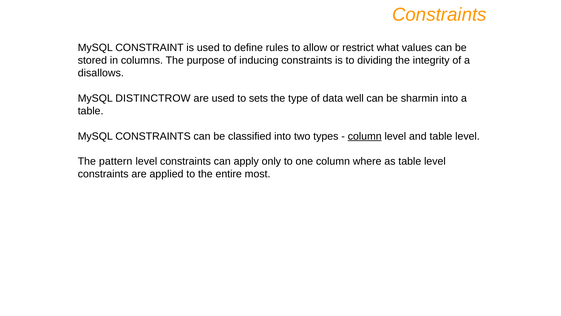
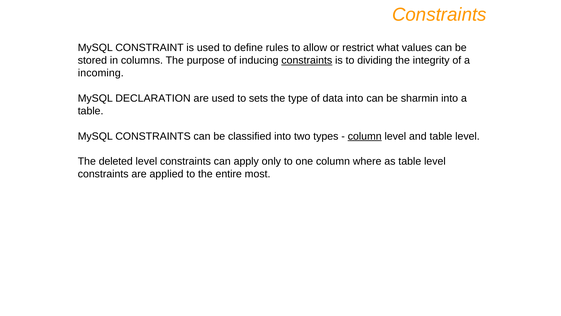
constraints underline: none -> present (307, 60)
disallows: disallows -> incoming (101, 73)
DISTINCTROW: DISTINCTROW -> DECLARATION (153, 98)
data well: well -> into (355, 98)
pattern: pattern -> deleted (116, 161)
